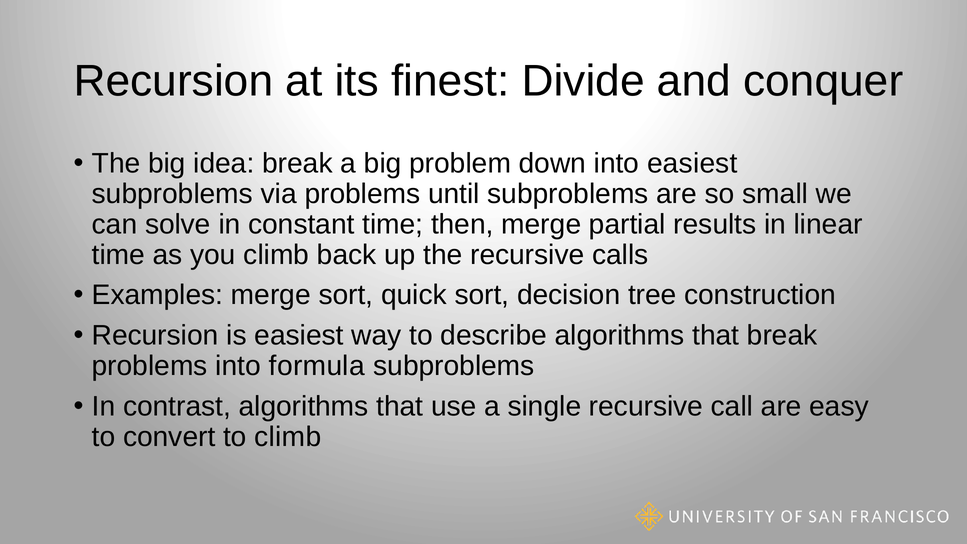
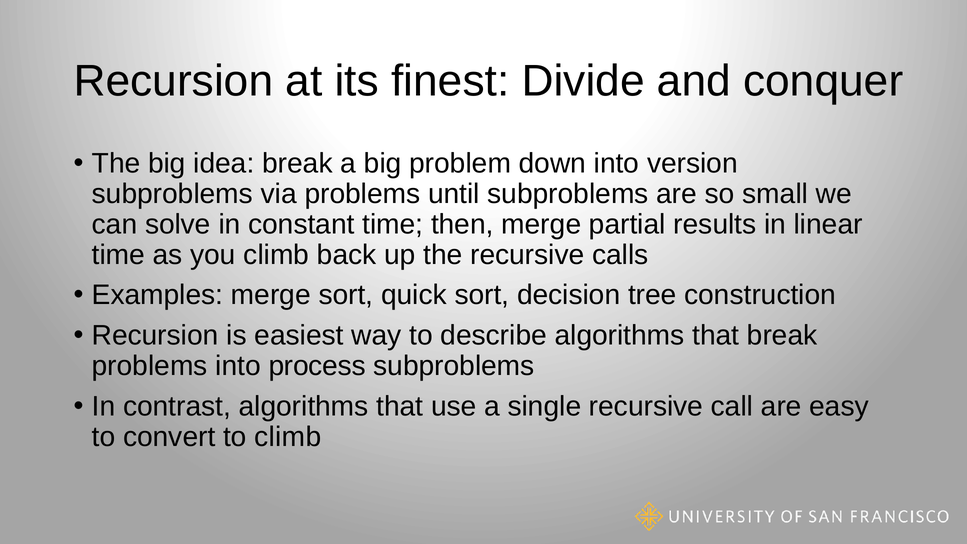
into easiest: easiest -> version (692, 163)
formula: formula -> process (317, 366)
